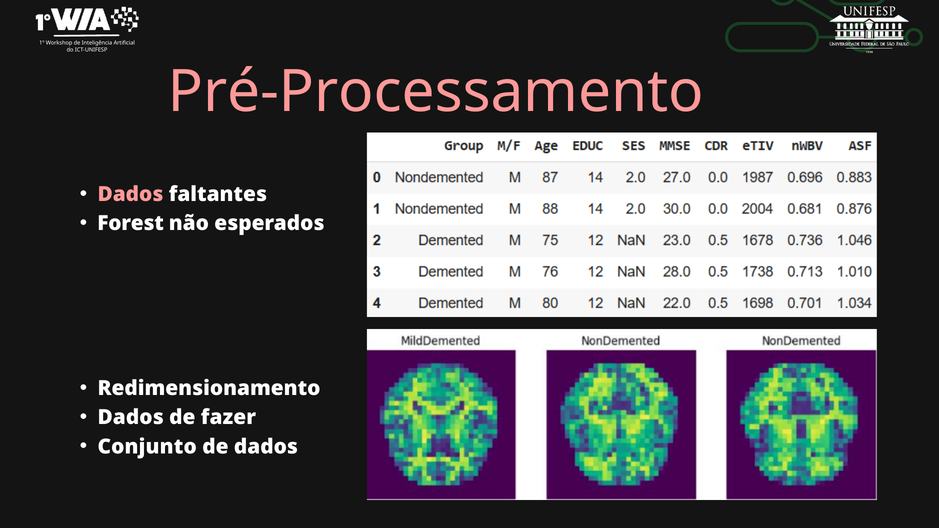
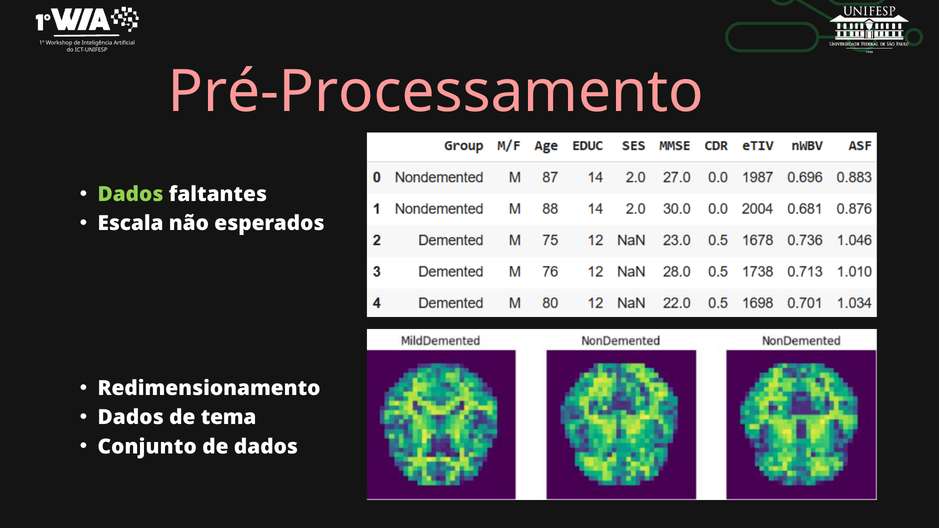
Dados colour: pink -> light green (130, 194)
Forest: Forest -> Escala (131, 224)
fazer: fazer -> tema (229, 418)
